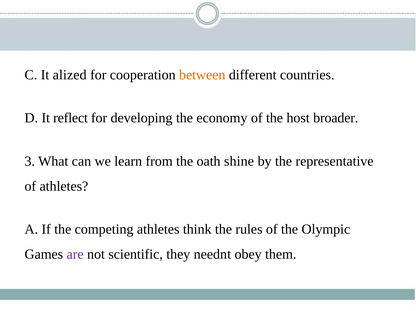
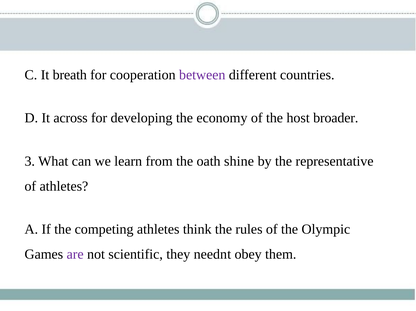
alized: alized -> breath (70, 75)
between colour: orange -> purple (202, 75)
reflect: reflect -> across (71, 118)
